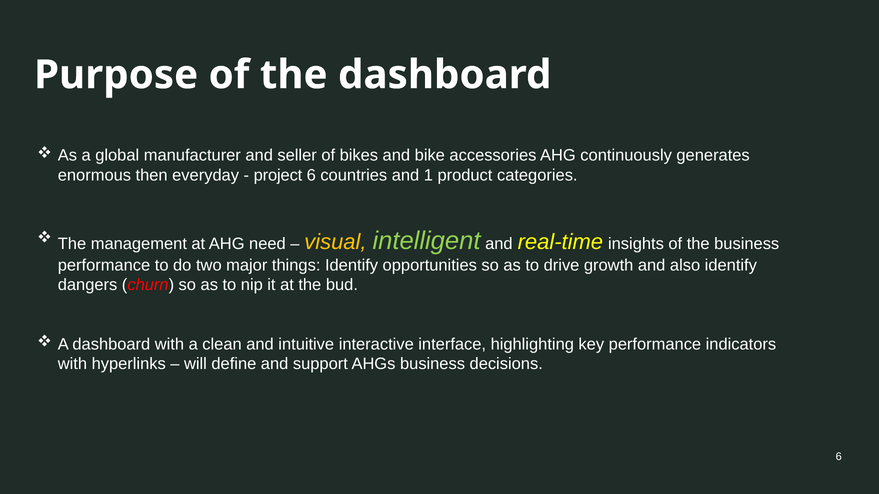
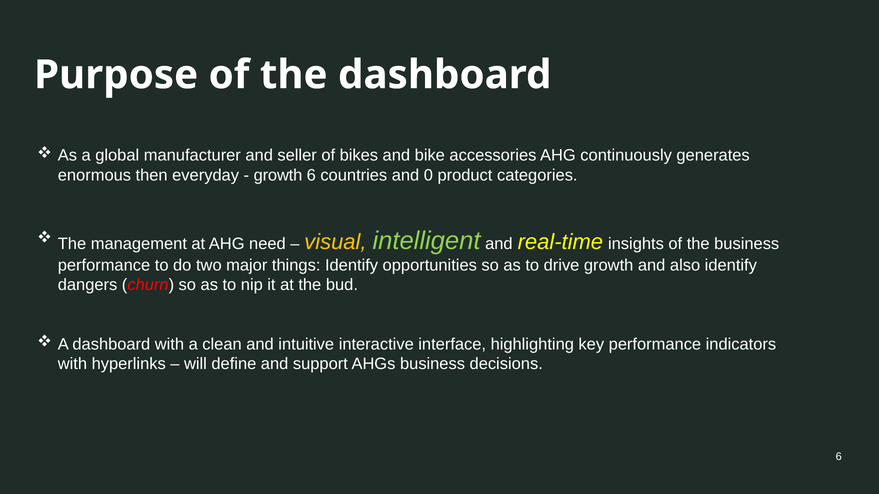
project: project -> growth (278, 175)
1: 1 -> 0 (428, 175)
